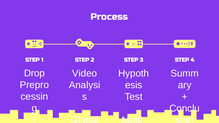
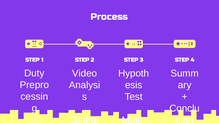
Drop: Drop -> Duty (34, 73)
